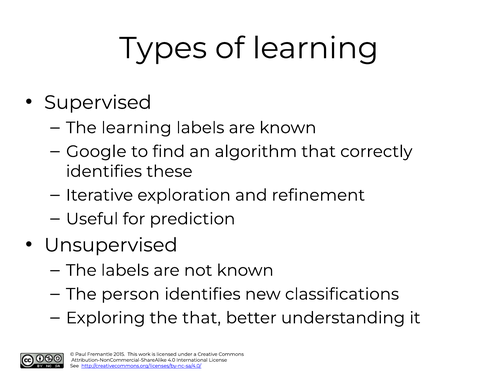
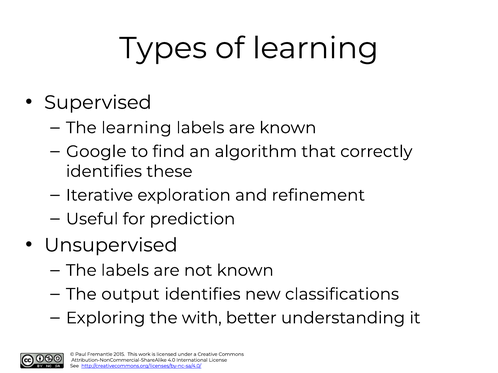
person: person -> output (130, 295)
the that: that -> with (202, 318)
